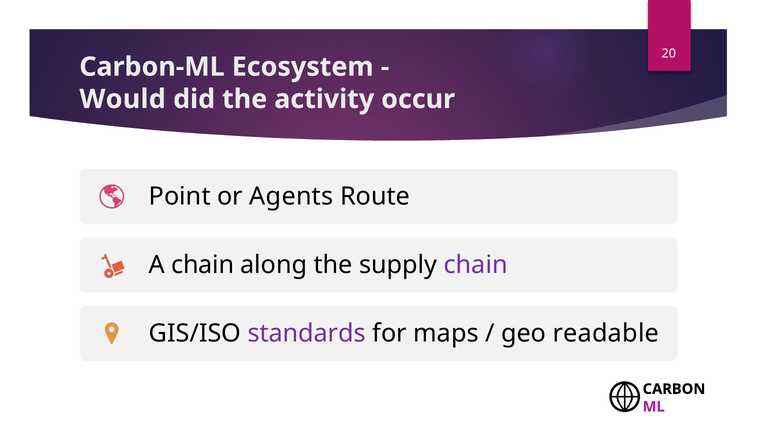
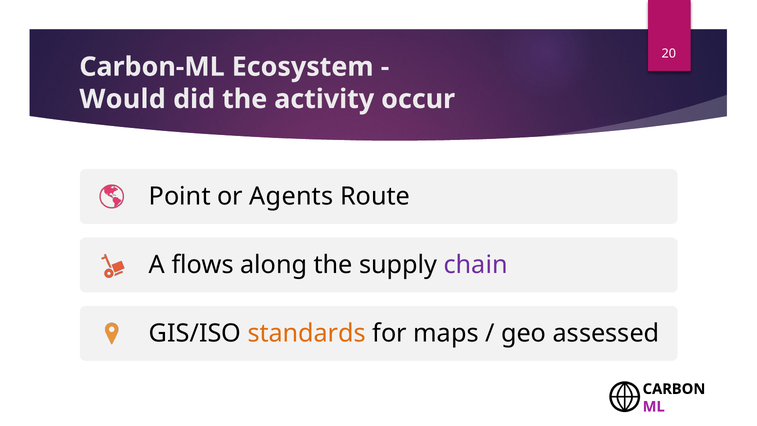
A chain: chain -> flows (203, 265)
standards colour: purple -> orange (307, 333)
readable: readable -> assessed (606, 333)
